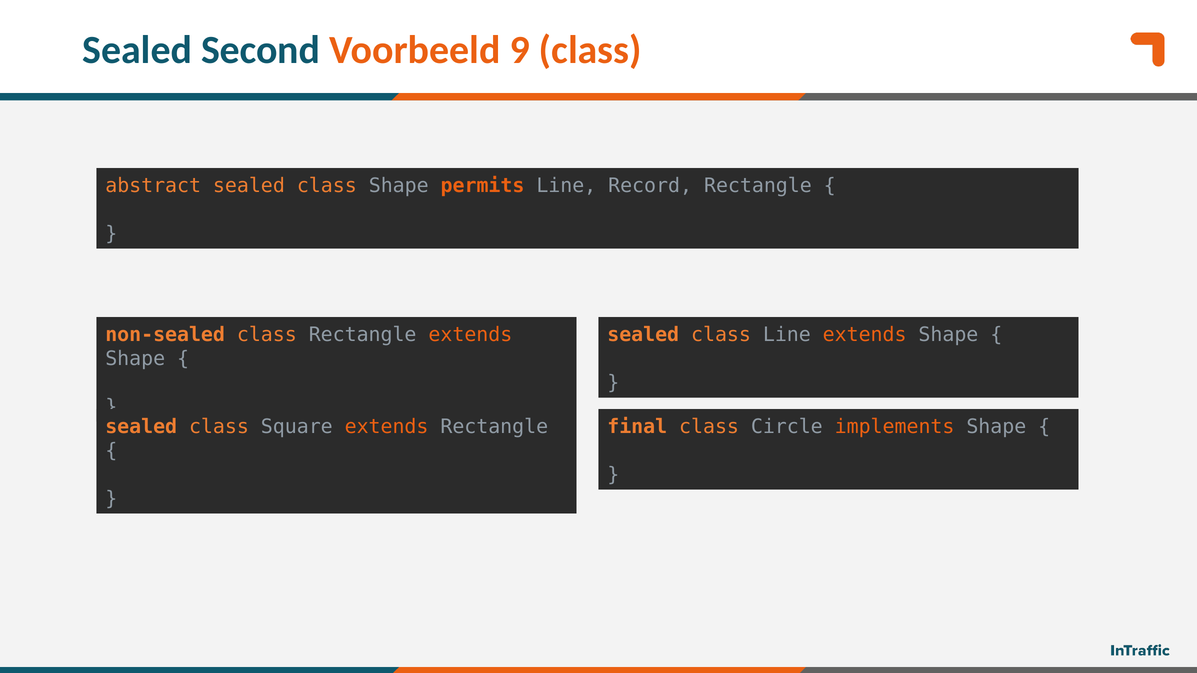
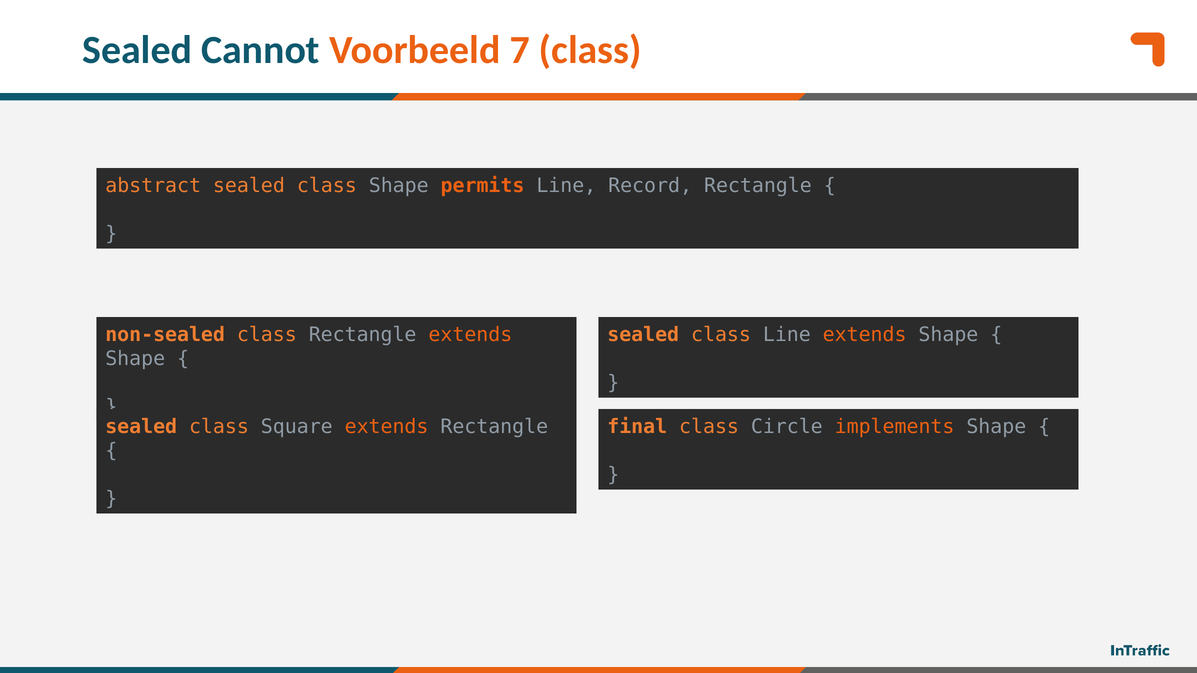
Second: Second -> Cannot (260, 50)
9: 9 -> 7 (520, 50)
